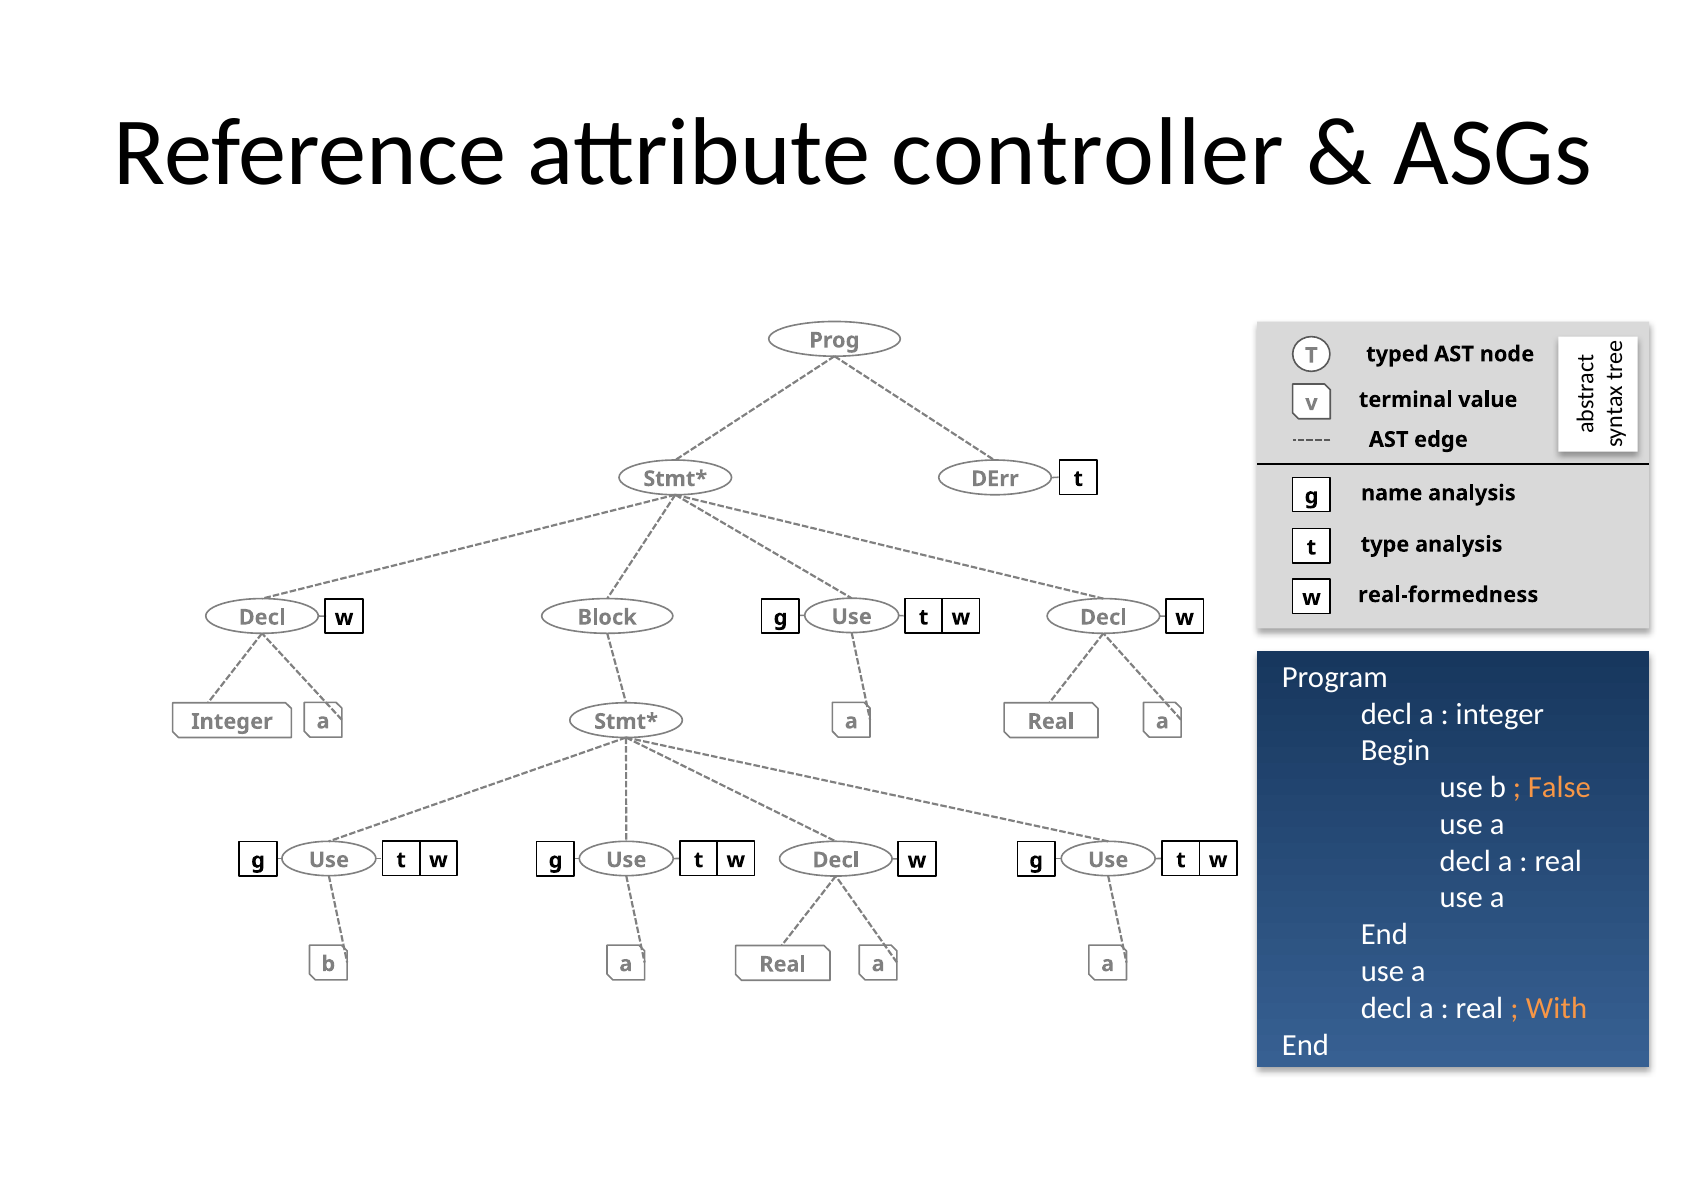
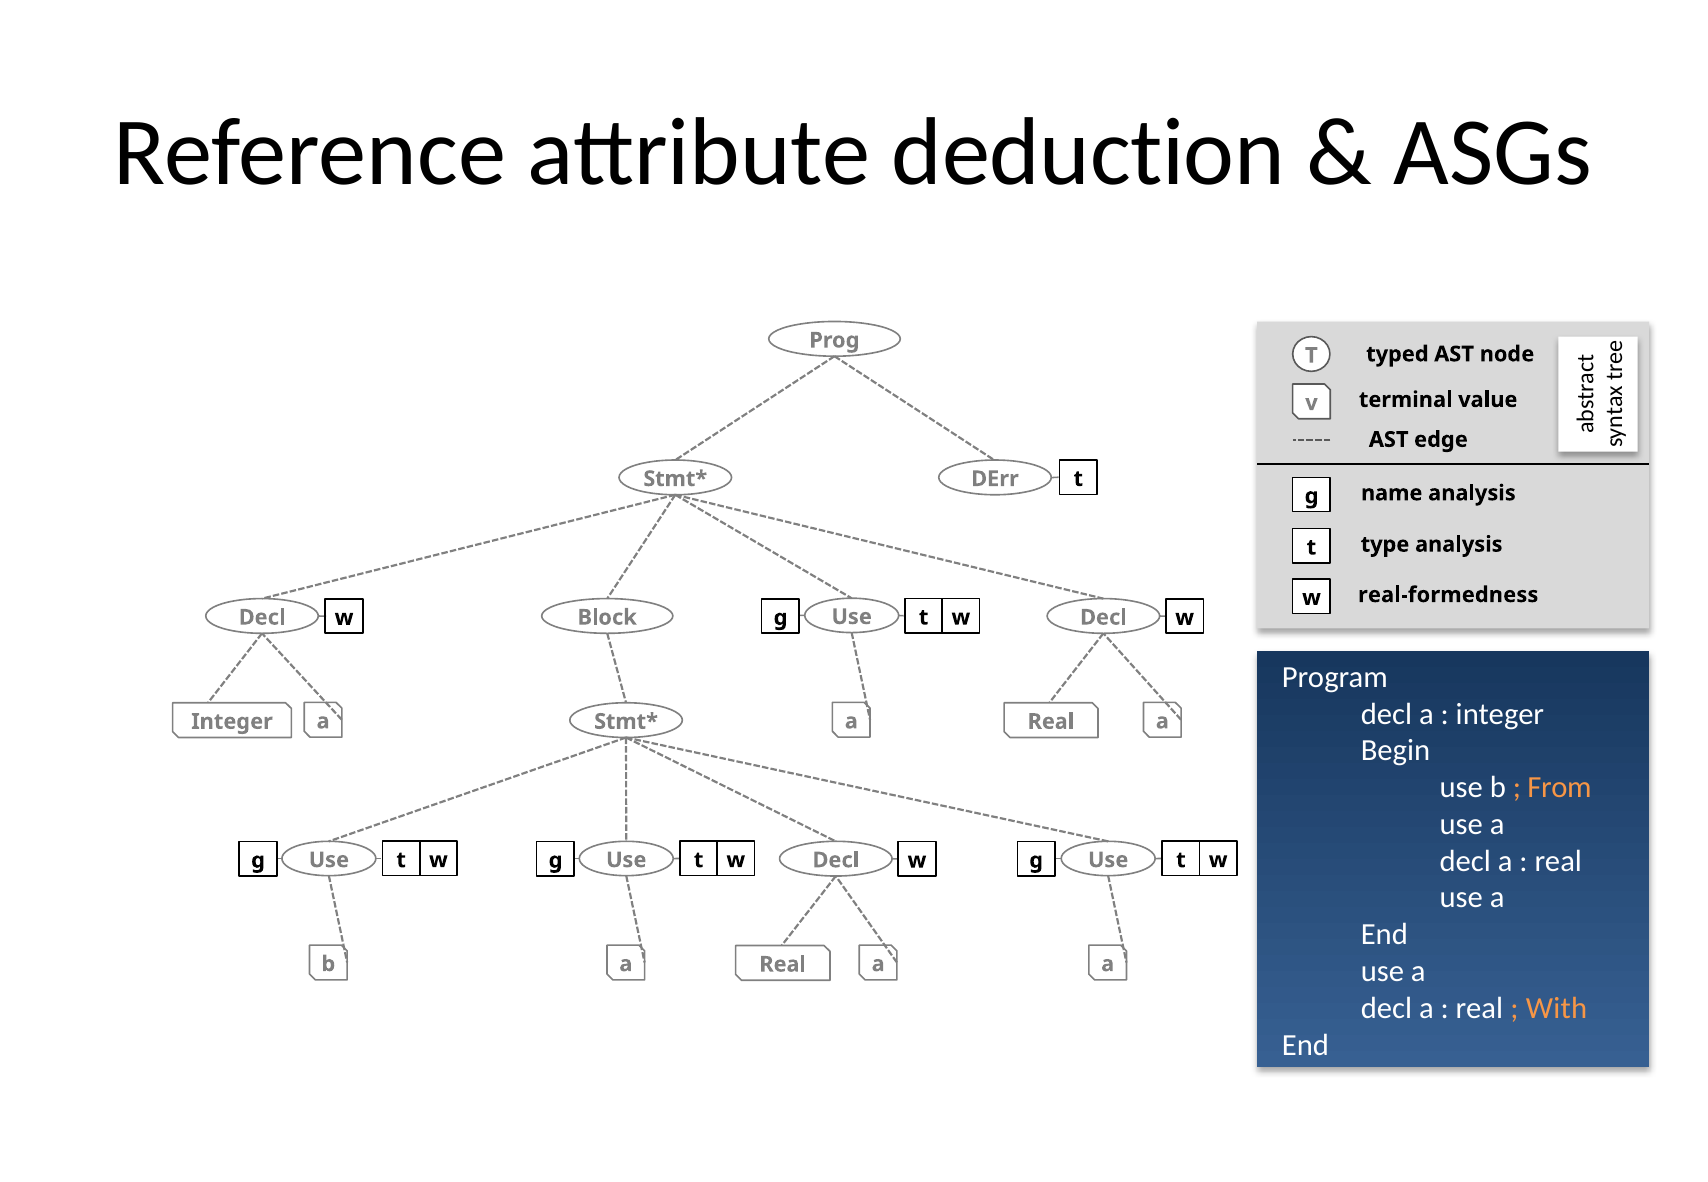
controller: controller -> deduction (1088, 153)
False: False -> From (1559, 788)
